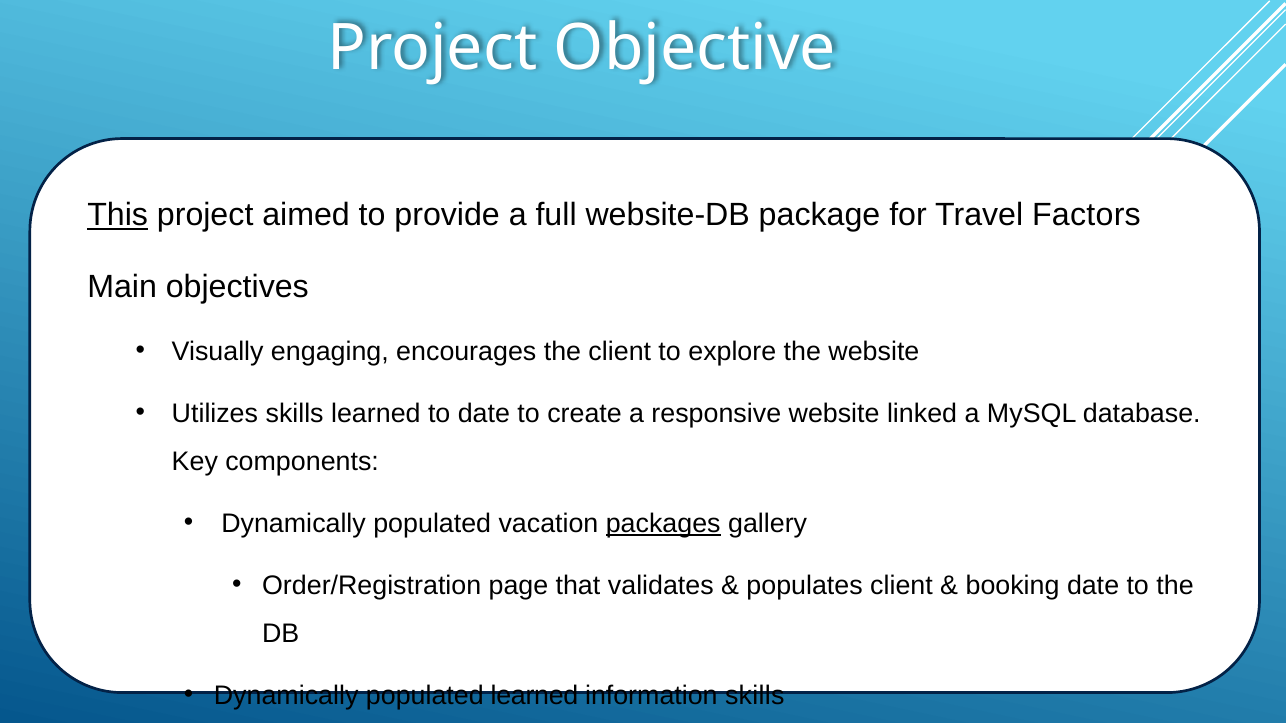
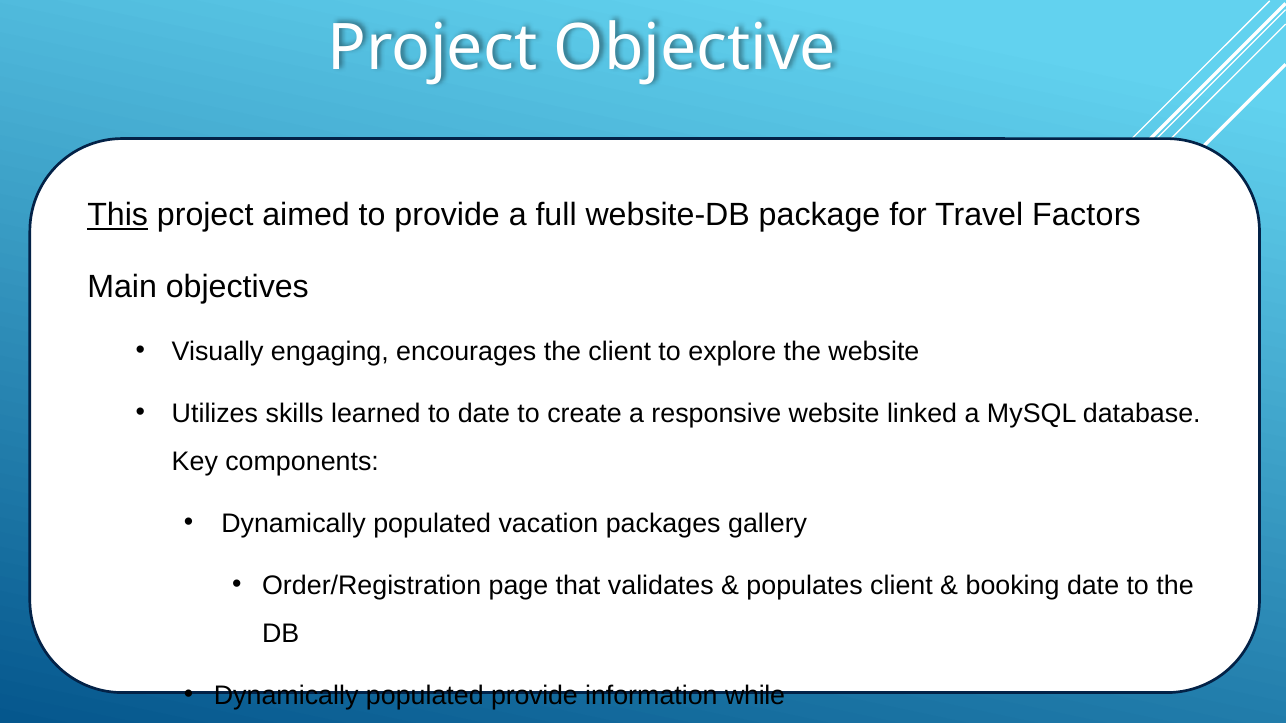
packages underline: present -> none (663, 524)
populated learned: learned -> provide (534, 696)
information skills: skills -> while (755, 696)
